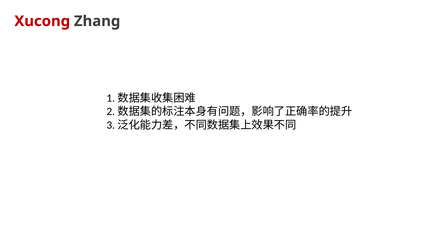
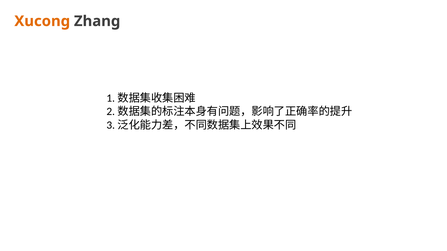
Xucong colour: red -> orange (42, 21)
